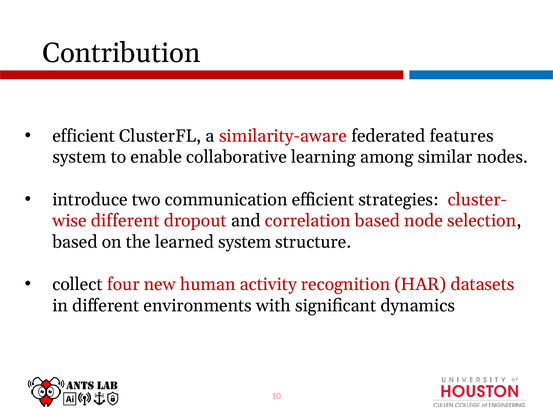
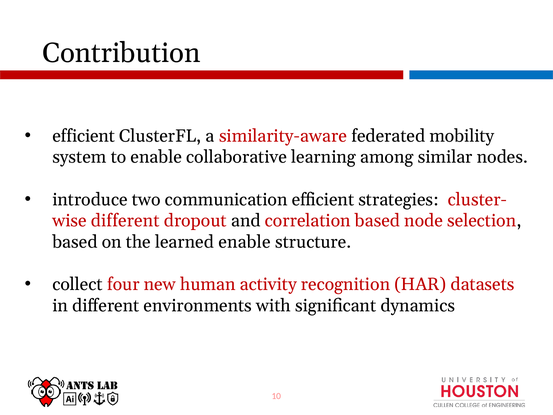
features: features -> mobility (462, 136)
learned system: system -> enable (245, 242)
